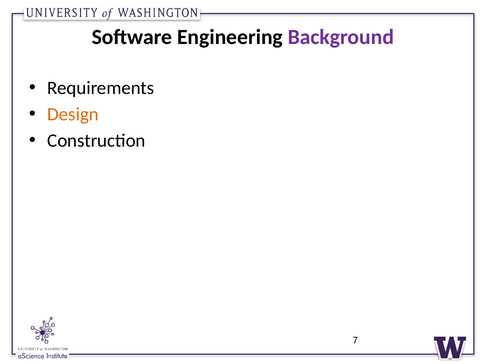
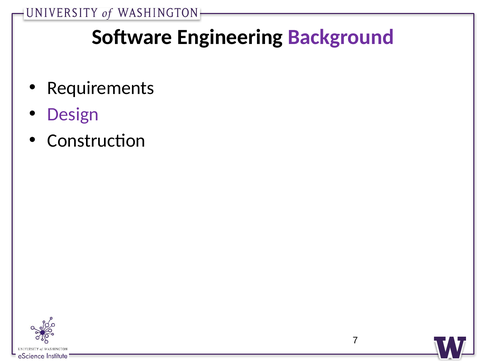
Design colour: orange -> purple (73, 114)
